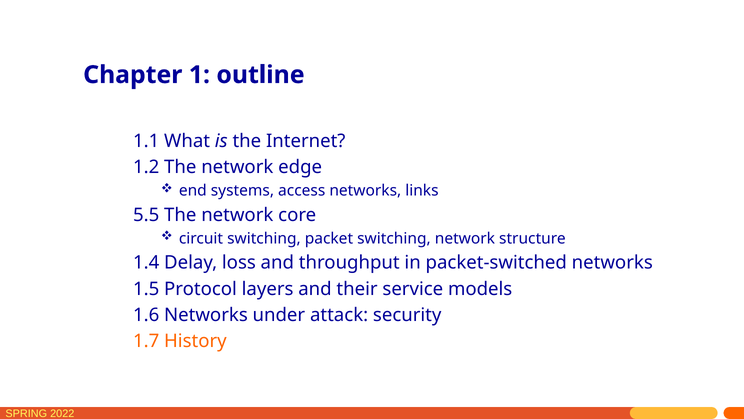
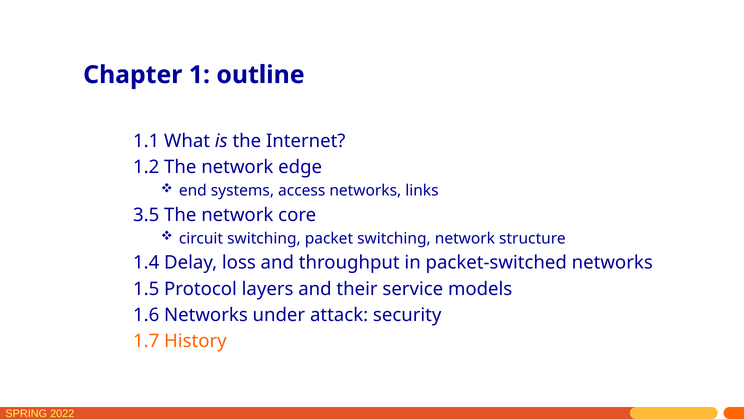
5.5: 5.5 -> 3.5 (146, 215)
